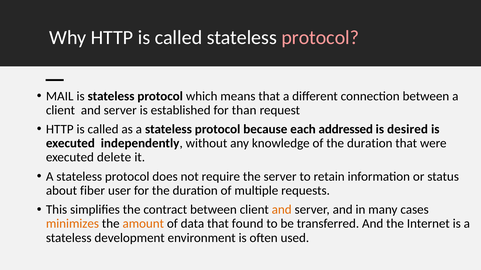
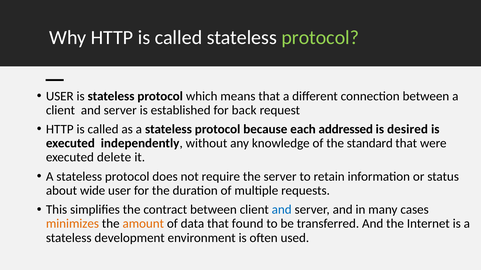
protocol colour: pink -> light green (320, 38)
MAIL: MAIL -> USER (60, 96)
than: than -> back (244, 110)
of the duration: duration -> standard (370, 144)
fiber: fiber -> wide (93, 191)
and colour: orange -> blue (282, 210)
